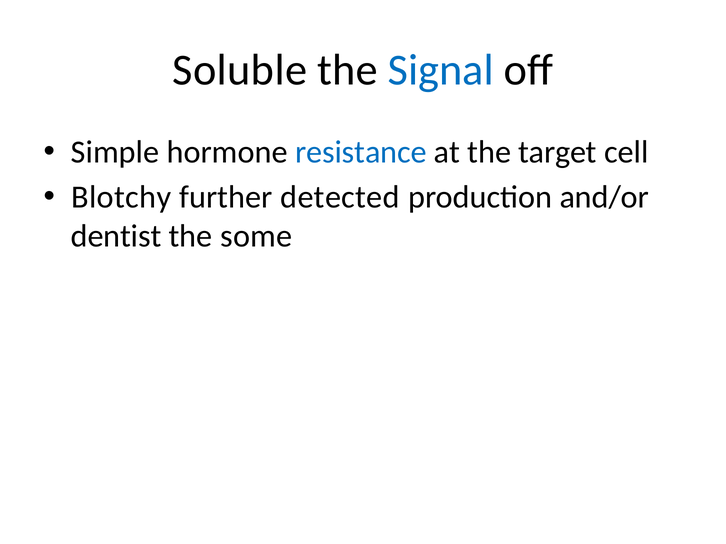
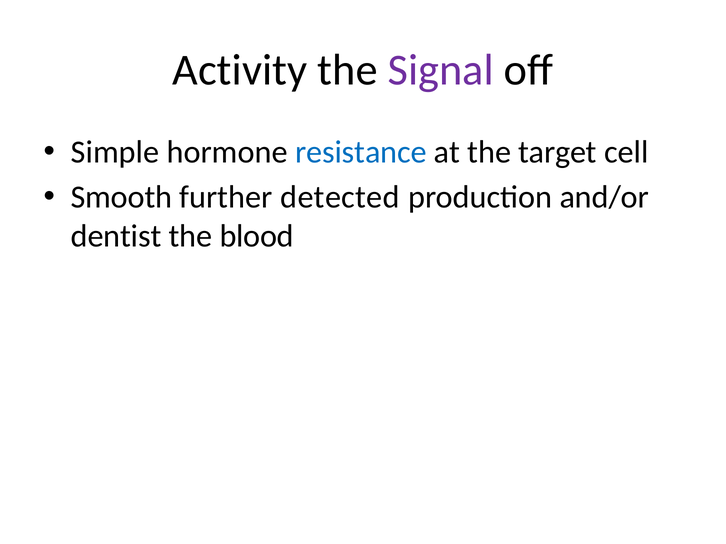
Soluble: Soluble -> Activity (240, 70)
Signal colour: blue -> purple (441, 70)
Blotchy: Blotchy -> Smooth (121, 197)
some: some -> blood (257, 236)
